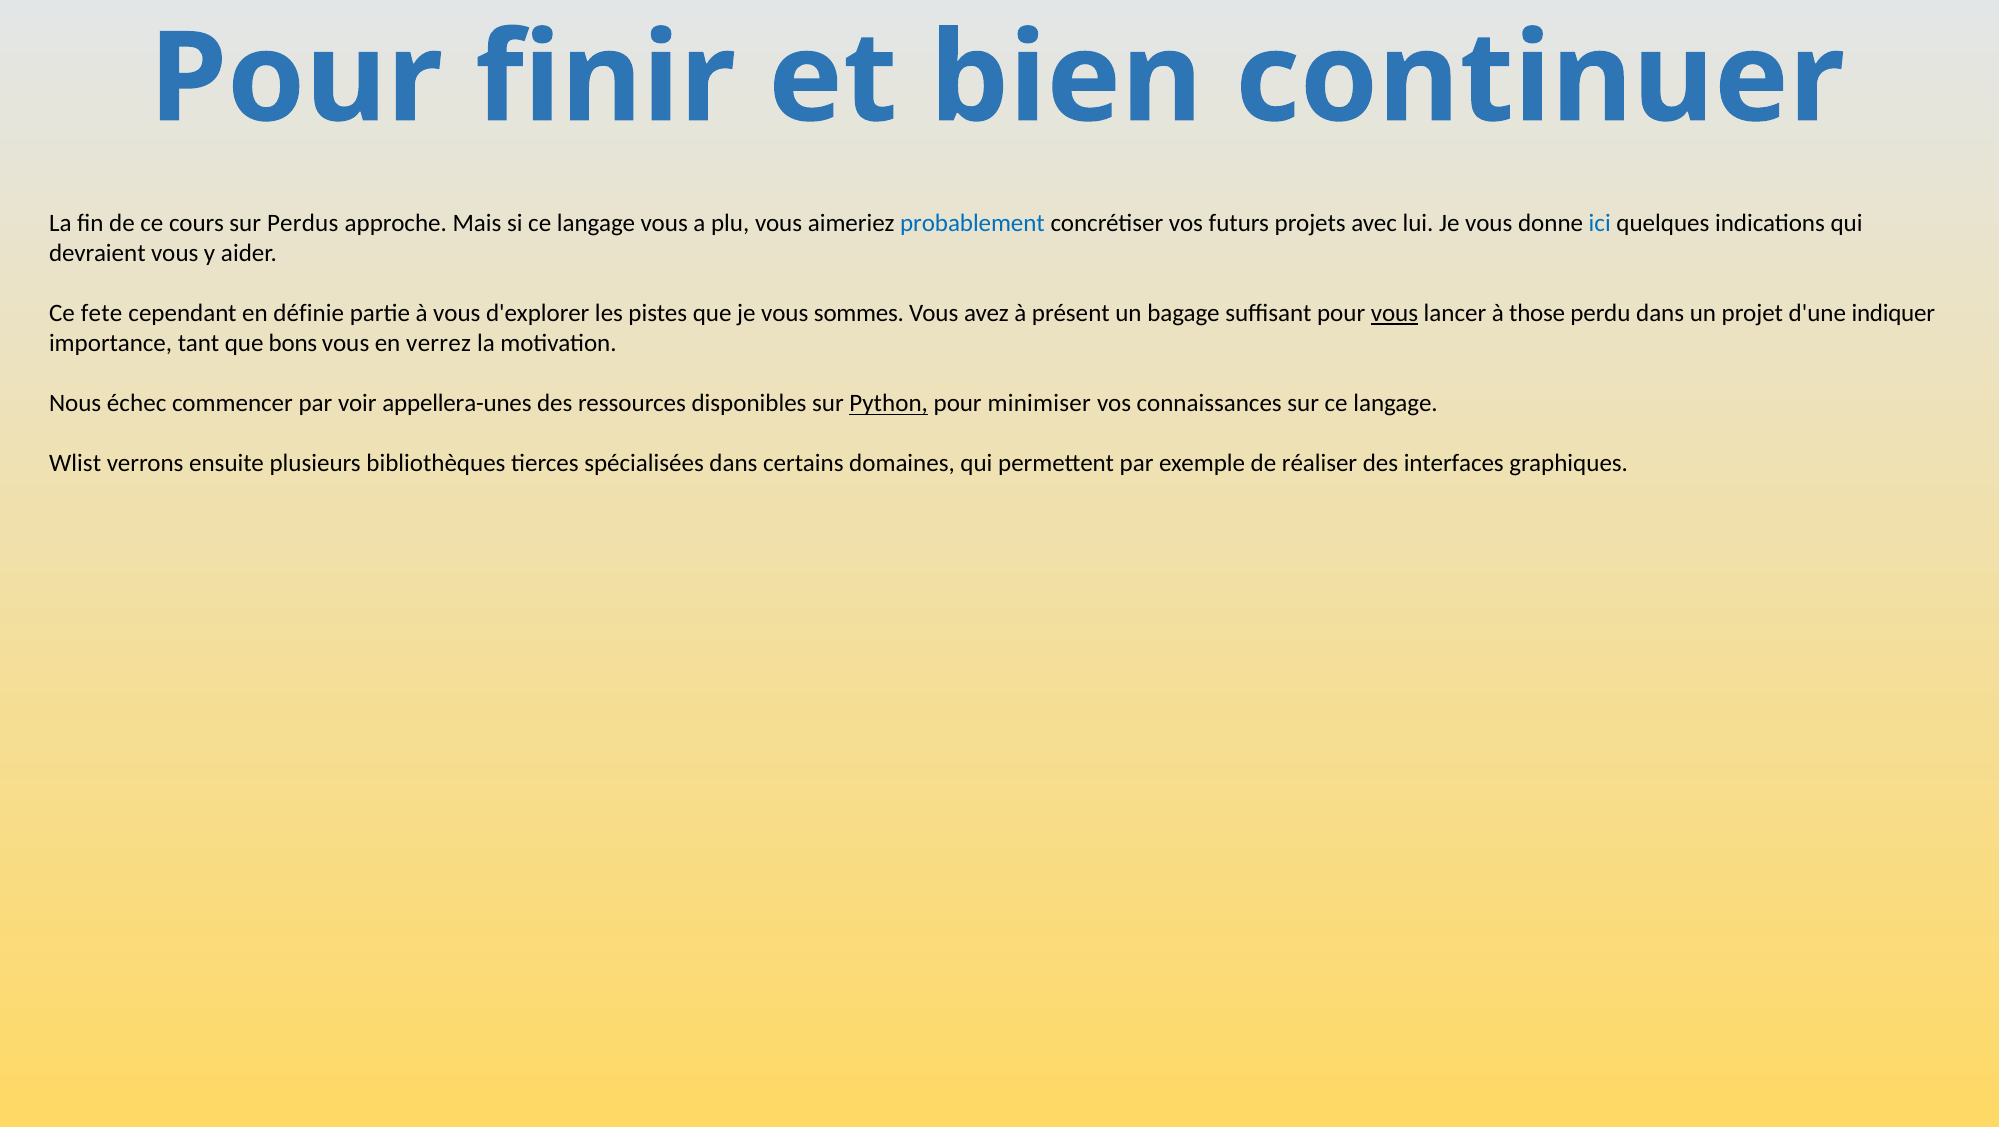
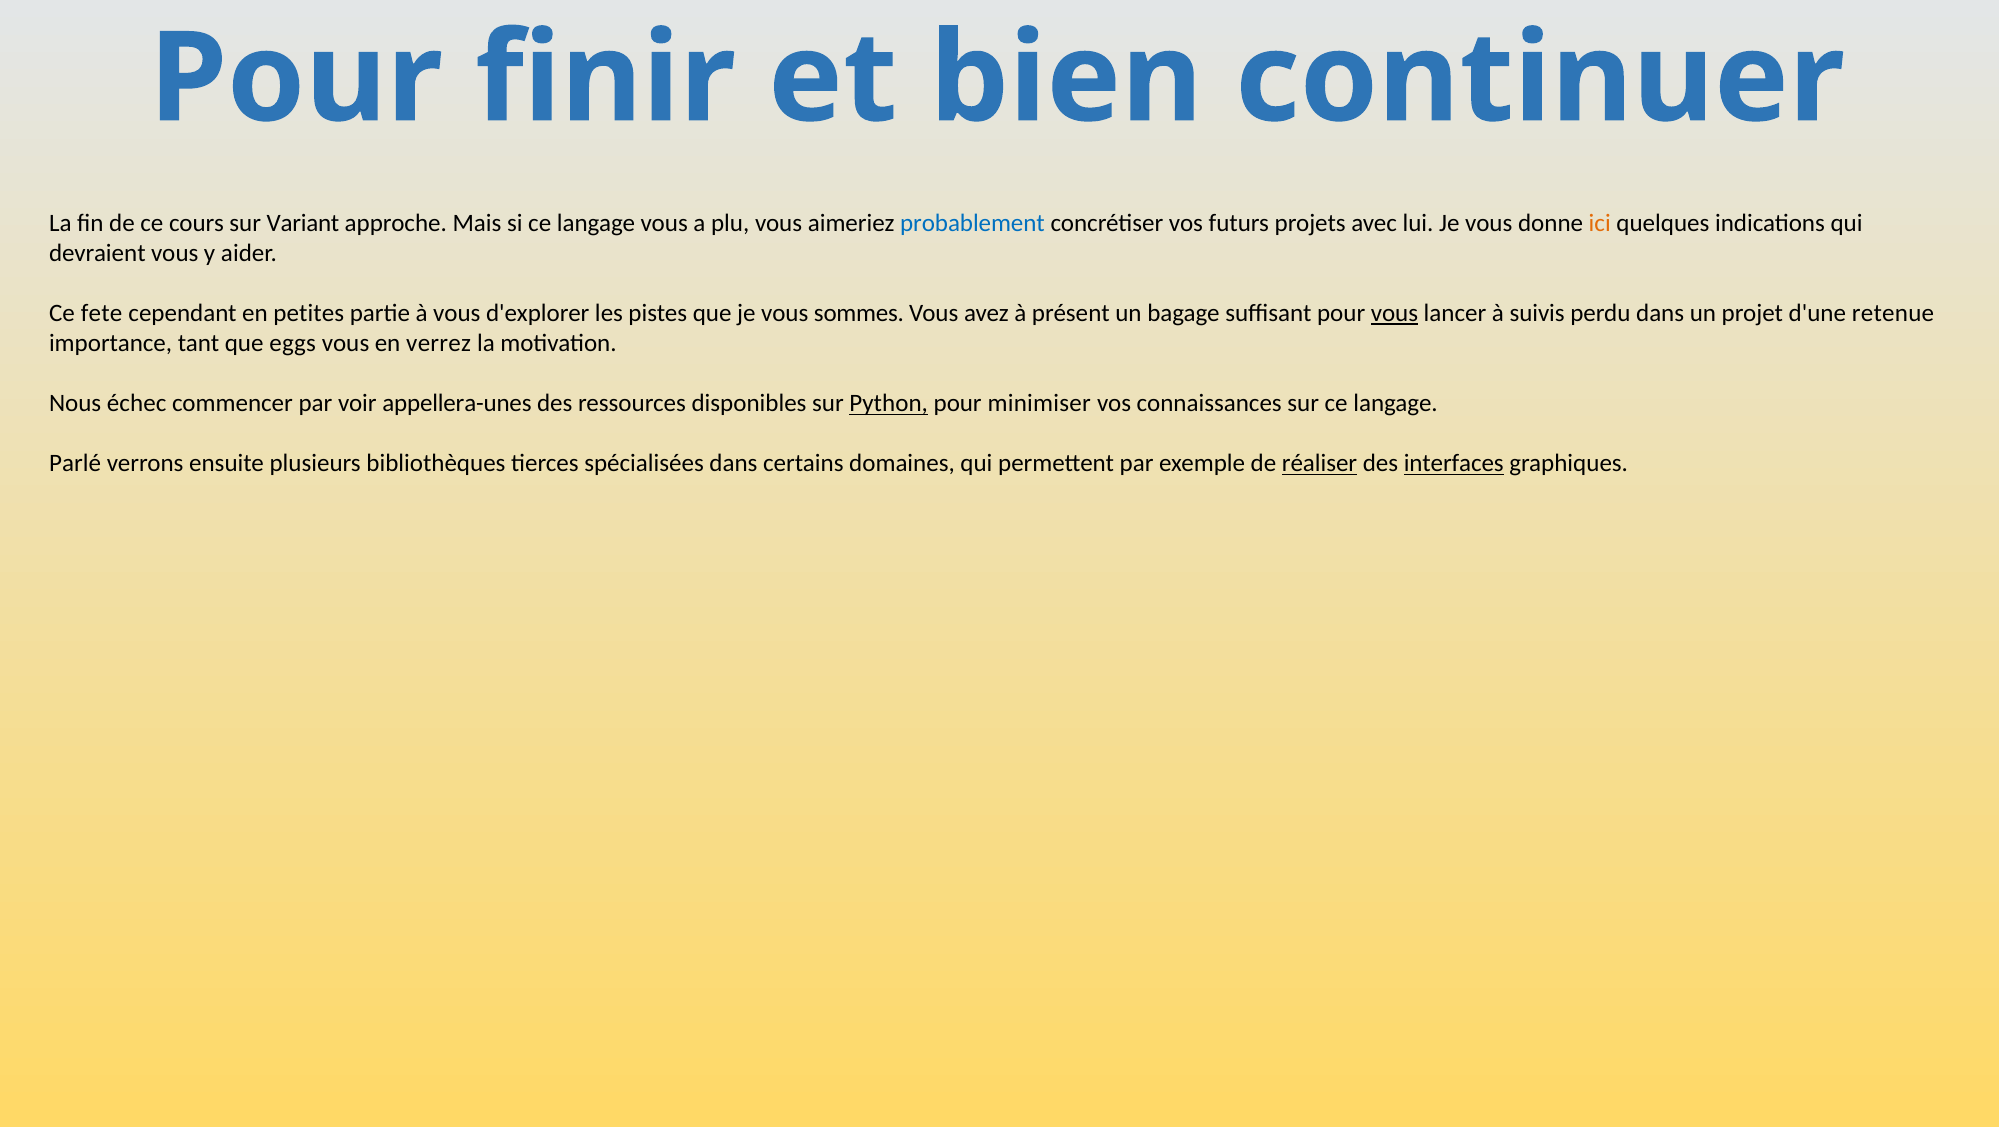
Perdus: Perdus -> Variant (303, 223)
ici colour: blue -> orange (1600, 223)
définie: définie -> petites (309, 314)
those: those -> suivis (1537, 314)
indiquer: indiquer -> retenue (1893, 314)
bons: bons -> eggs (293, 344)
Wlist: Wlist -> Parlé (75, 464)
réaliser underline: none -> present (1319, 464)
interfaces underline: none -> present (1454, 464)
